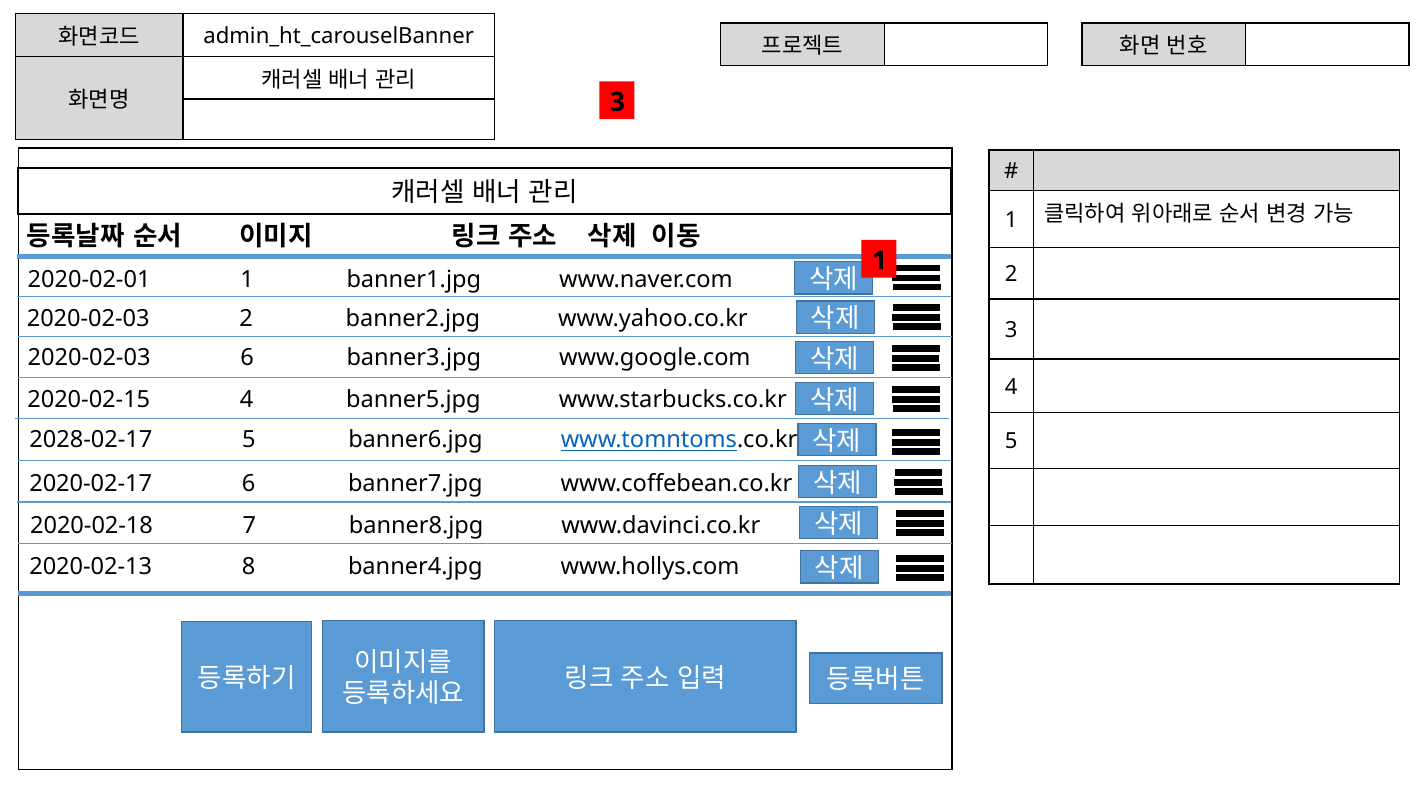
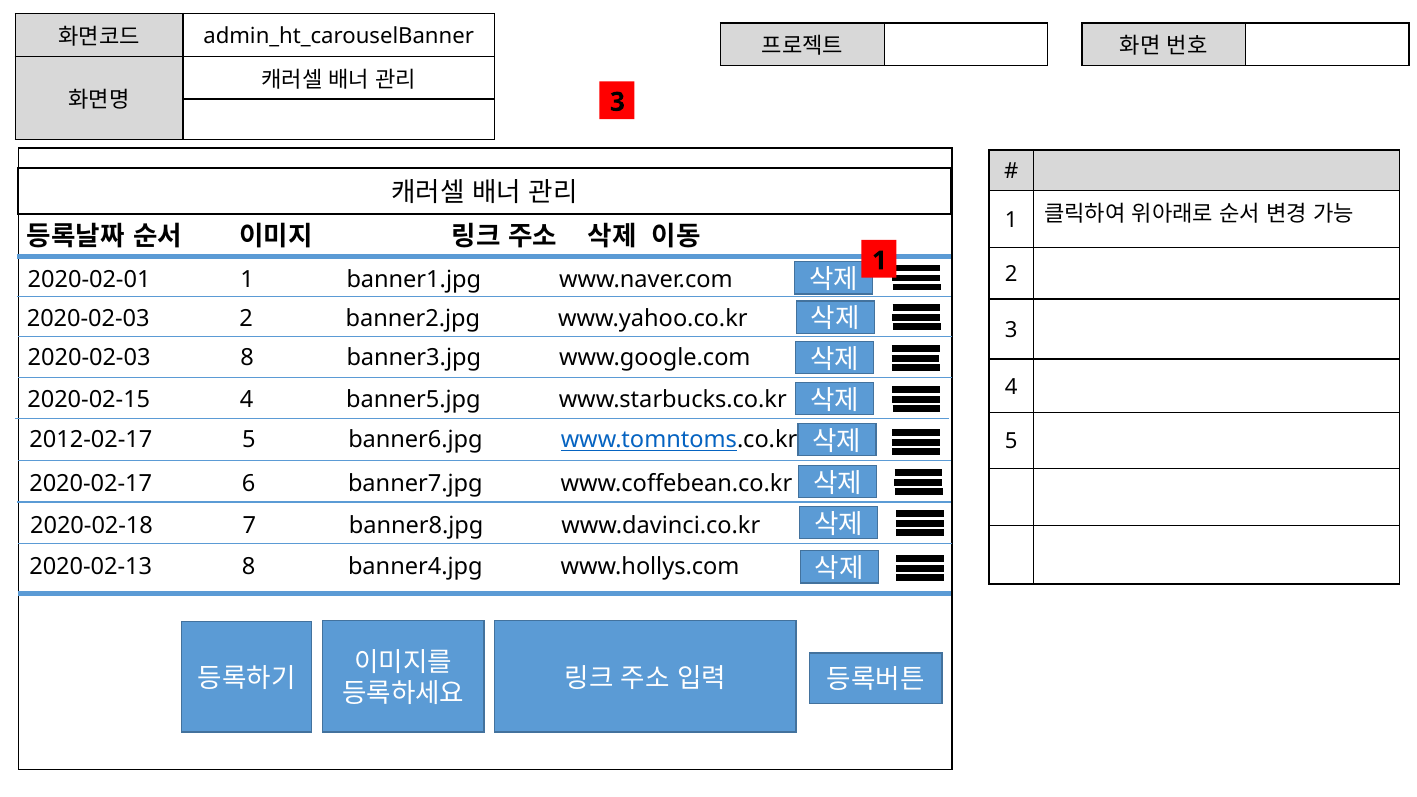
2020-02-03 6: 6 -> 8 (247, 358)
2028-02-17: 2028-02-17 -> 2012-02-17 (91, 440)
